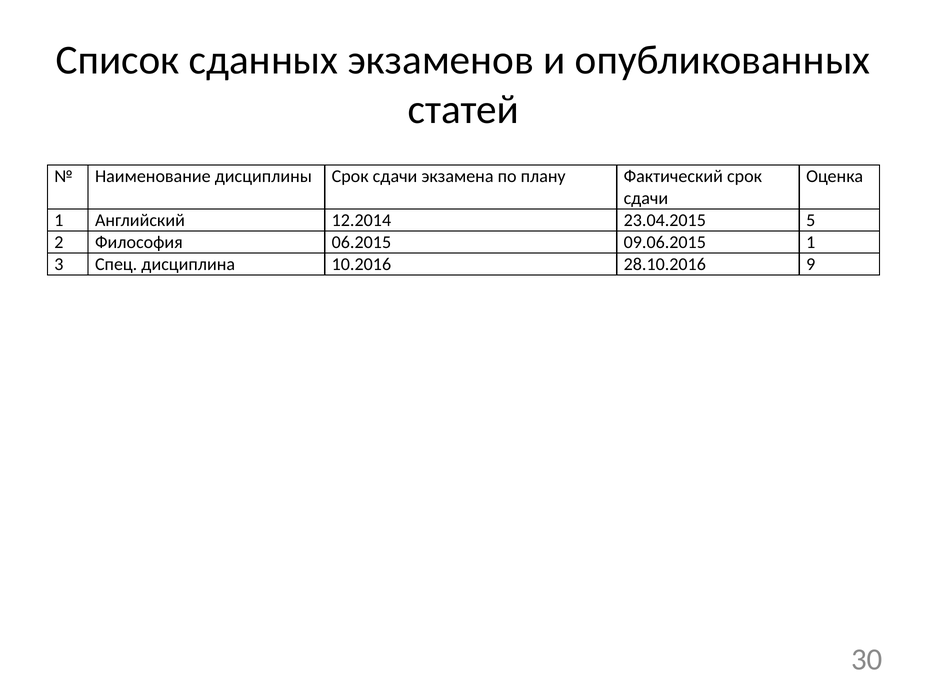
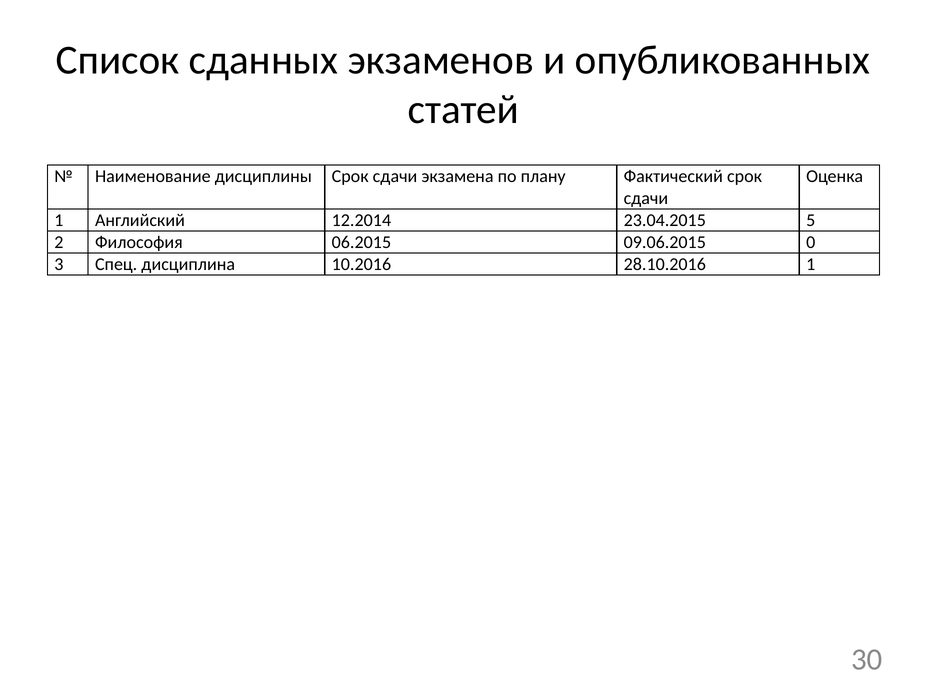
09.06.2015 1: 1 -> 0 (811, 242)
28.10.2016 9: 9 -> 1 (811, 264)
